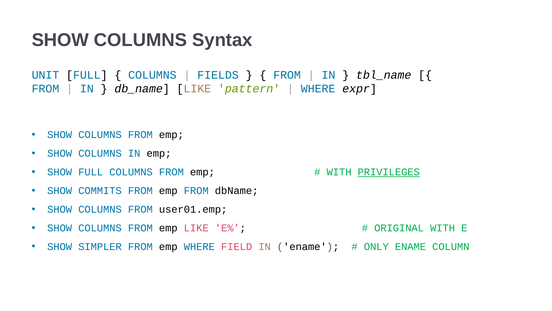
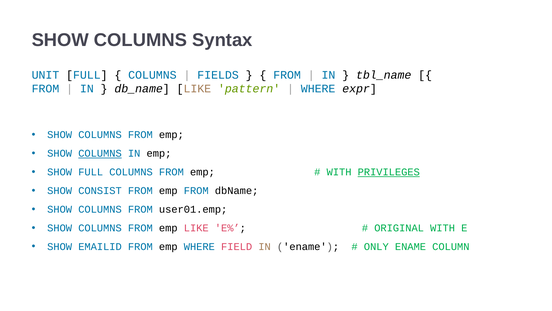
COLUMNS underline: none -> present (100, 153)
COMMITS: COMMITS -> CONSIST (100, 191)
SIMPLER: SIMPLER -> EMAILID (100, 246)
